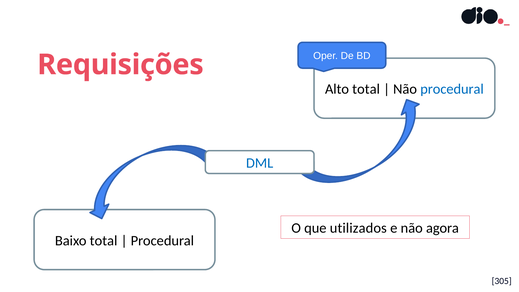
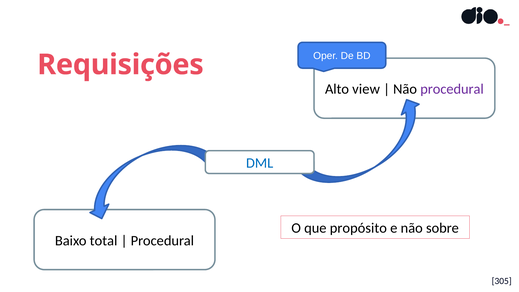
Alto total: total -> view (366, 89)
procedural colour: blue -> purple (452, 89)
utilizados: utilizados -> propósito (358, 228)
agora: agora -> sobre (442, 228)
